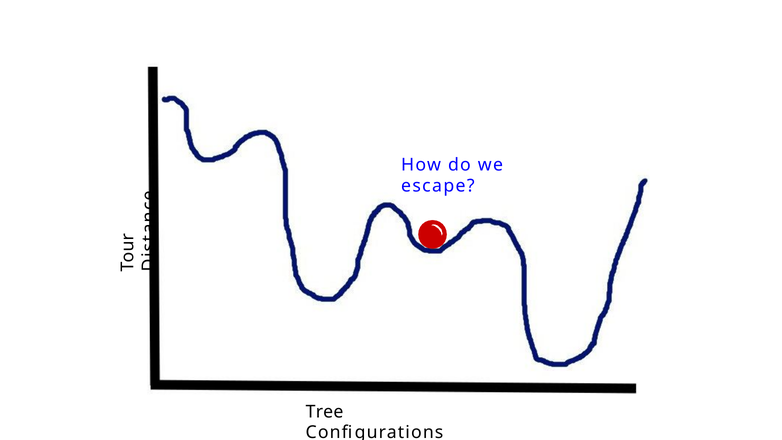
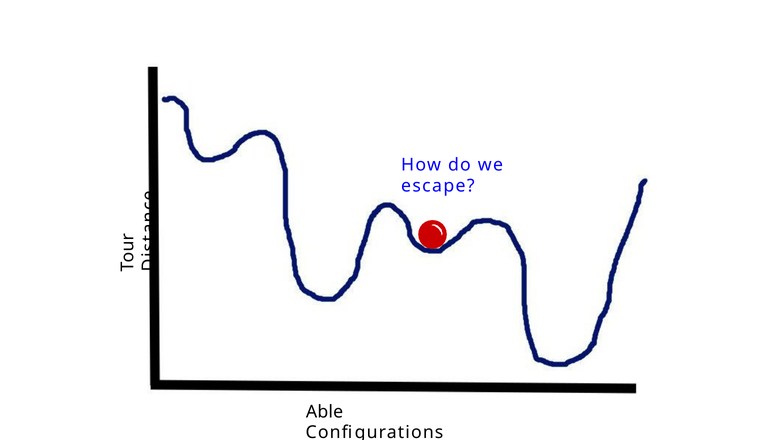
Tree: Tree -> Able (325, 412)
